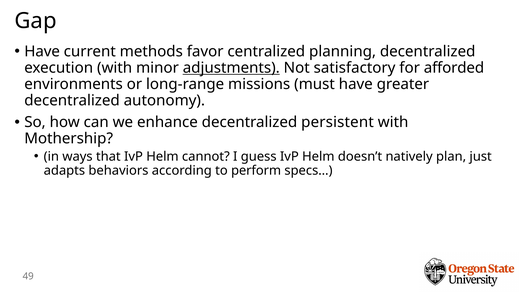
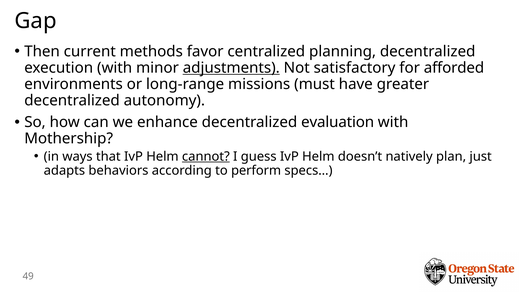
Have: Have -> Then (42, 51)
persistent: persistent -> evaluation (338, 122)
cannot underline: none -> present (206, 156)
